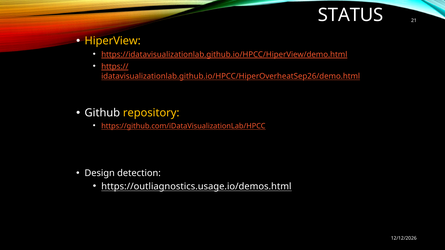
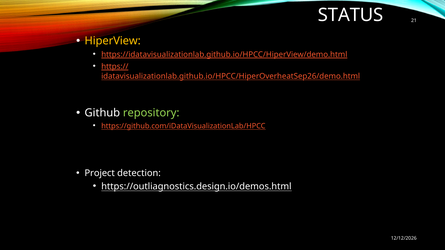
repository colour: yellow -> light green (151, 113)
Design: Design -> Project (100, 173)
https://outliagnostics.usage.io/demos.html: https://outliagnostics.usage.io/demos.html -> https://outliagnostics.design.io/demos.html (196, 187)
